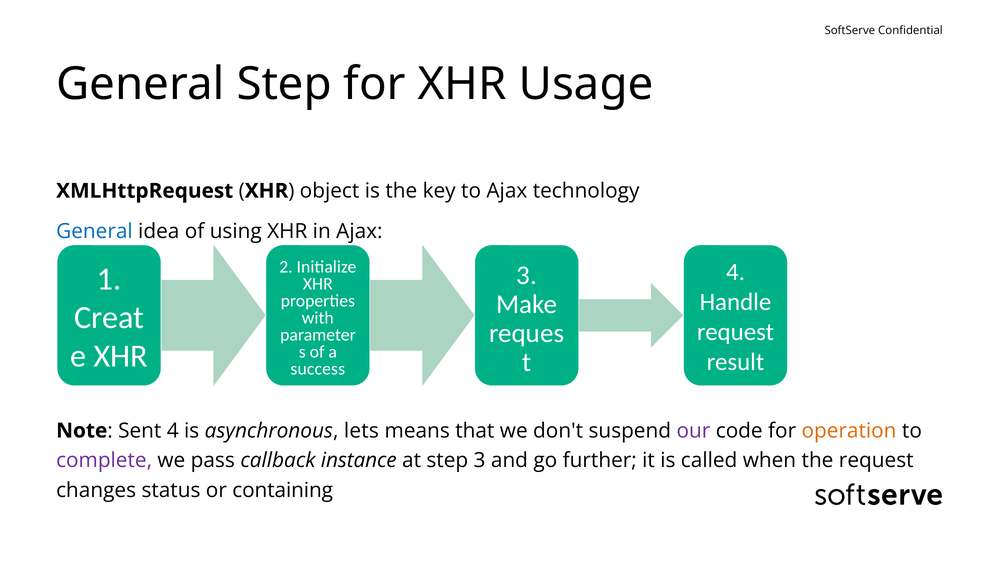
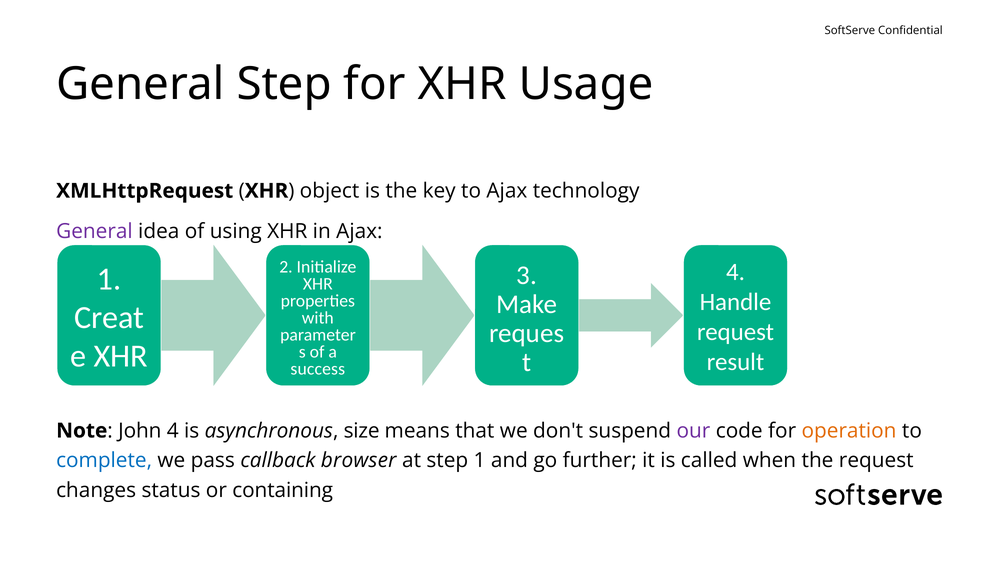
General colour: blue -> purple (94, 231)
Sent: Sent -> John (140, 431)
lets: lets -> size (362, 431)
complete colour: purple -> blue (104, 461)
instance: instance -> browser (359, 461)
step 3: 3 -> 1 (480, 461)
